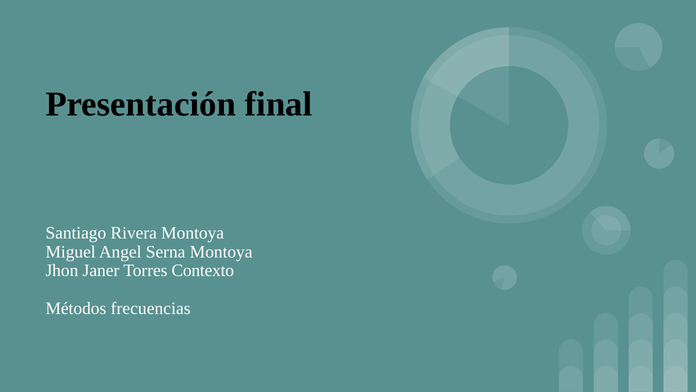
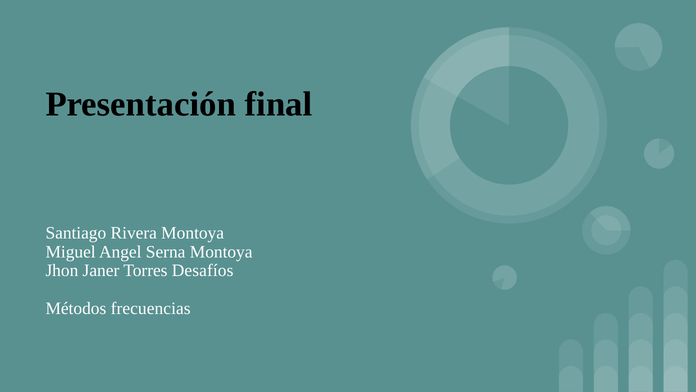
Contexto: Contexto -> Desafíos (203, 270)
